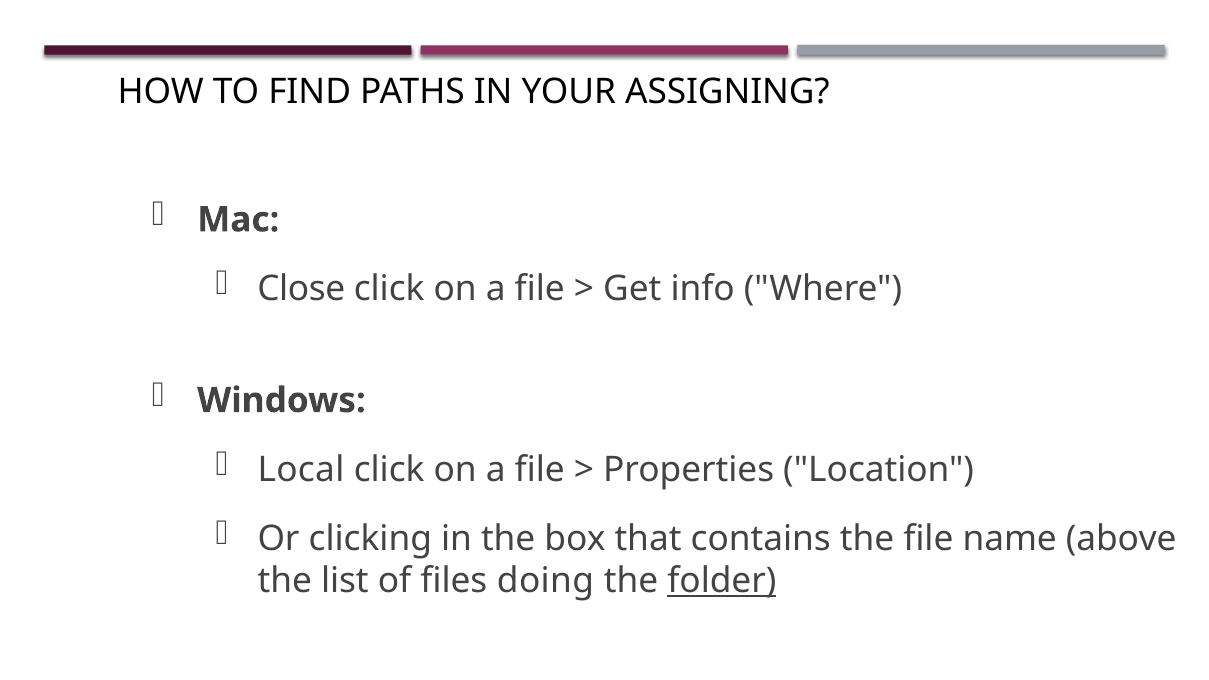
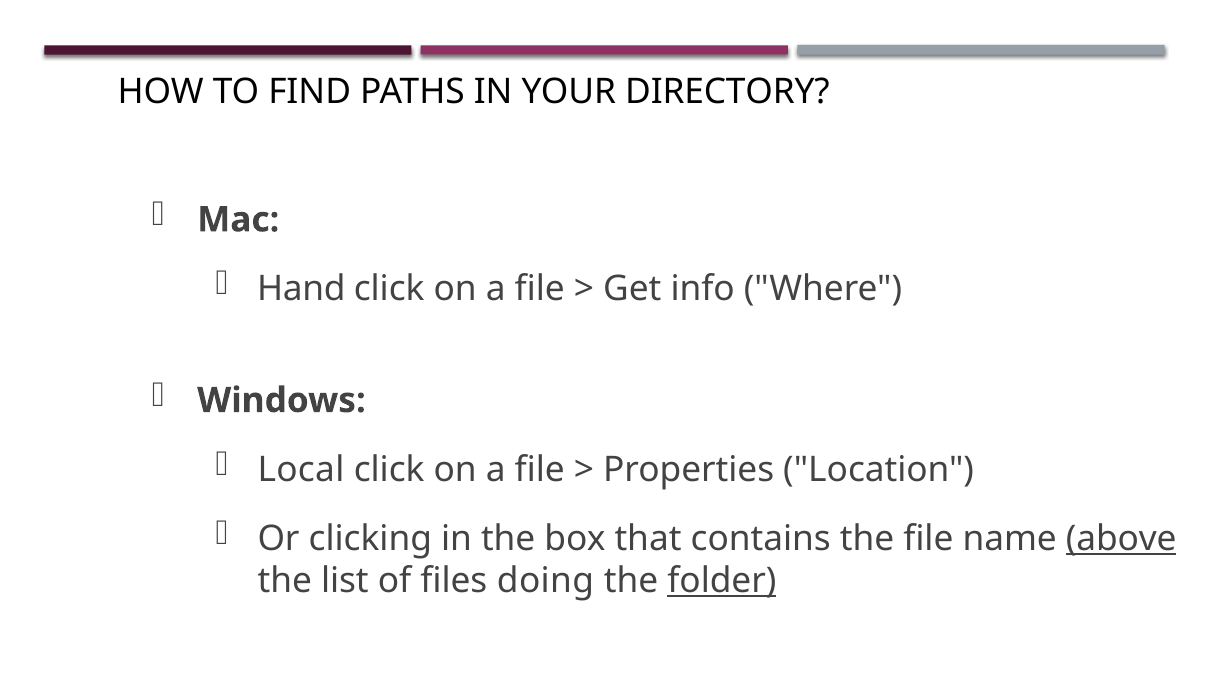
ASSIGNING: ASSIGNING -> DIRECTORY (727, 92)
Close: Close -> Hand (301, 289)
above underline: none -> present (1121, 539)
